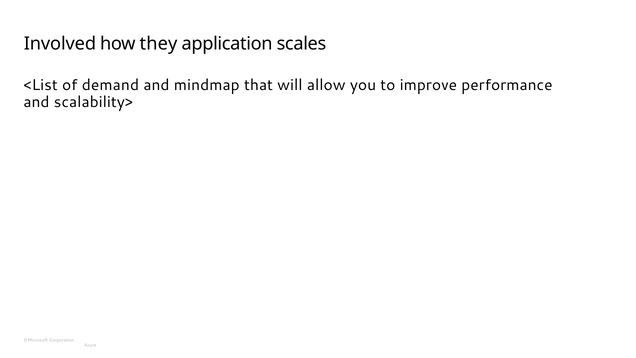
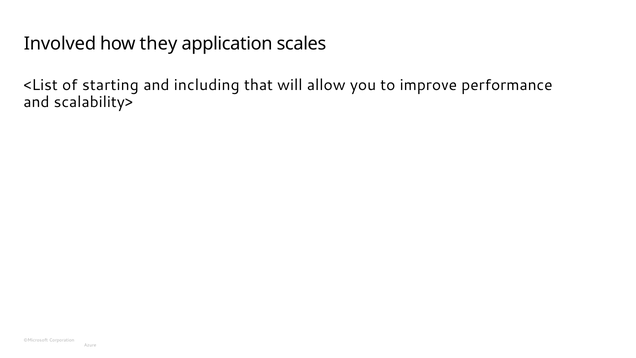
demand: demand -> starting (110, 85)
mindmap: mindmap -> including (207, 85)
